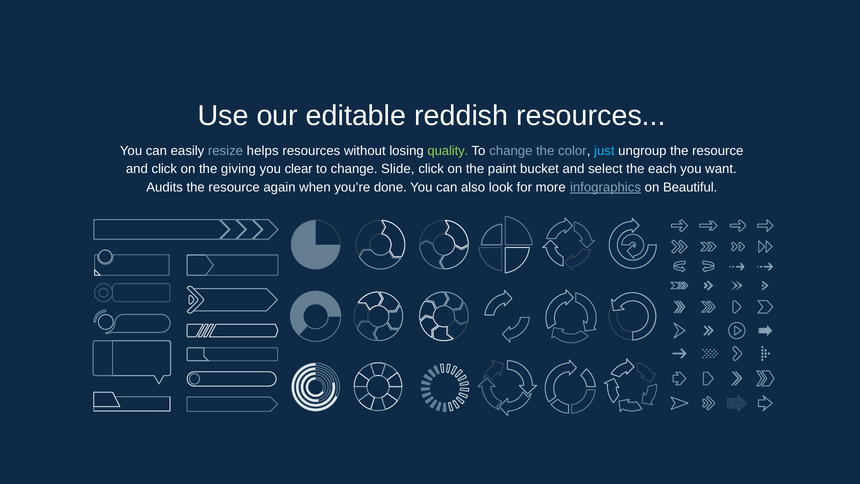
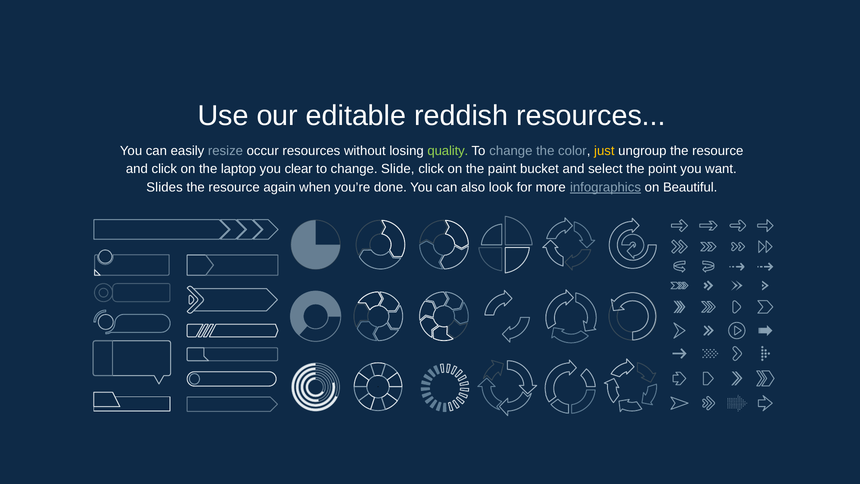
helps: helps -> occur (263, 151)
just colour: light blue -> yellow (604, 151)
giving: giving -> laptop (239, 169)
each: each -> point (662, 169)
Audits: Audits -> Slides (165, 187)
